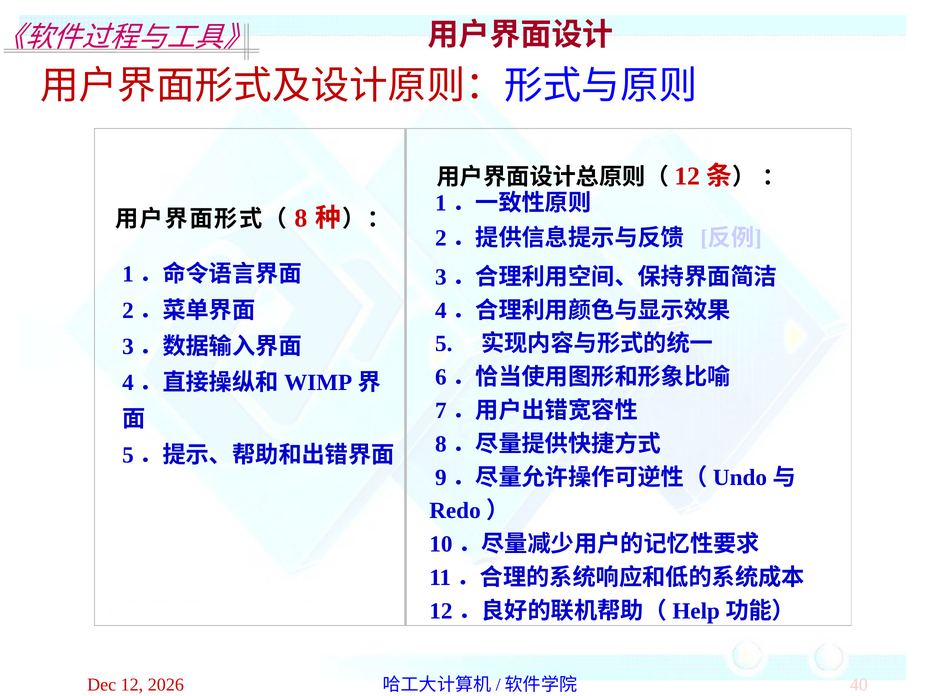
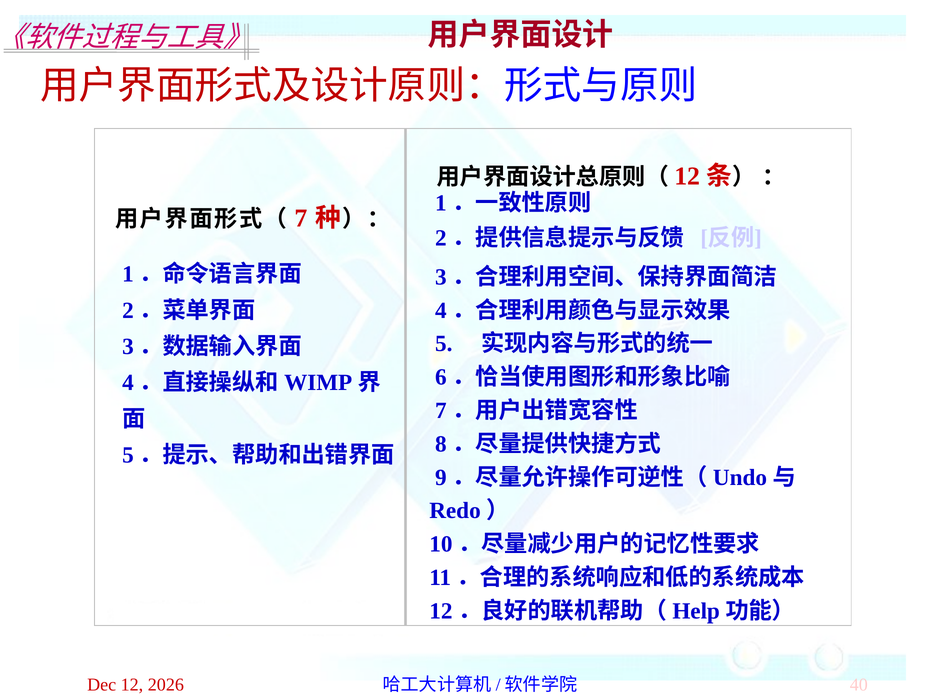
8: 8 -> 7 (301, 218)
